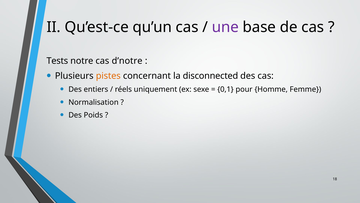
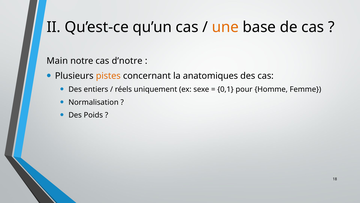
une colour: purple -> orange (225, 27)
Tests: Tests -> Main (57, 61)
disconnected: disconnected -> anatomiques (210, 76)
